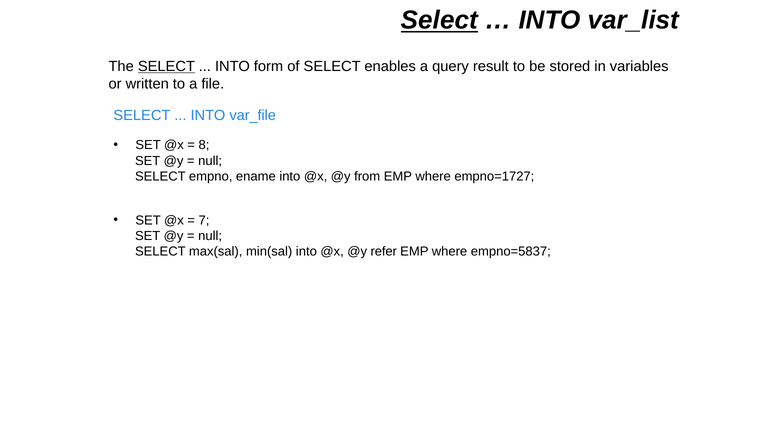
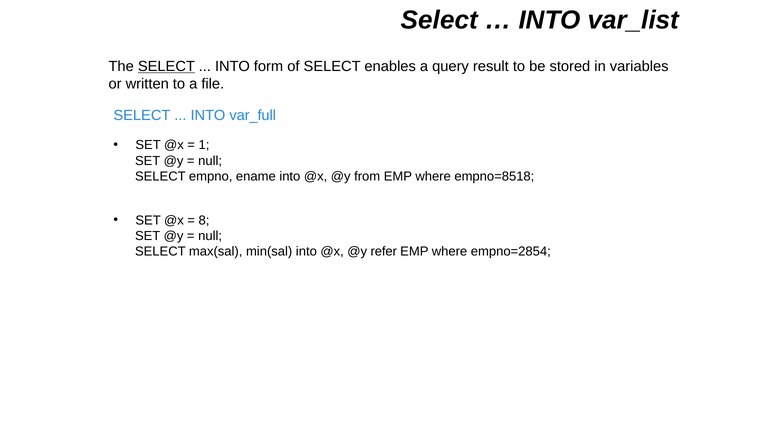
Select underline: present -> none (439, 20)
var_file: var_file -> var_full (253, 115)
8: 8 -> 1 (204, 145)
empno=1727: empno=1727 -> empno=8518 (494, 177)
7: 7 -> 8 (204, 220)
empno=5837: empno=5837 -> empno=2854 (511, 252)
